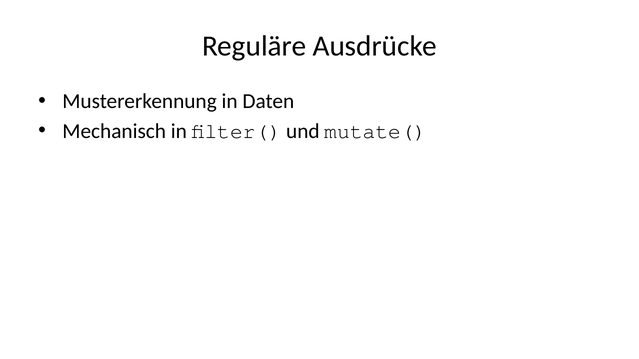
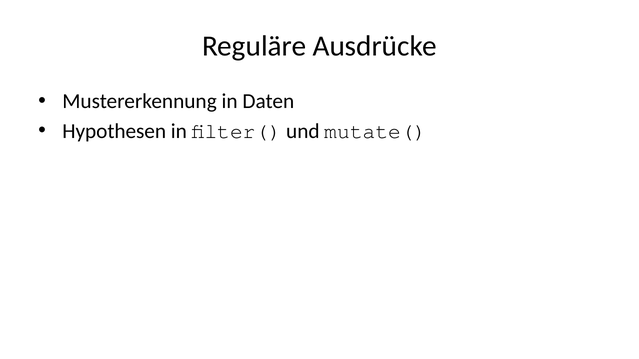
Mechanisch: Mechanisch -> Hypothesen (114, 131)
